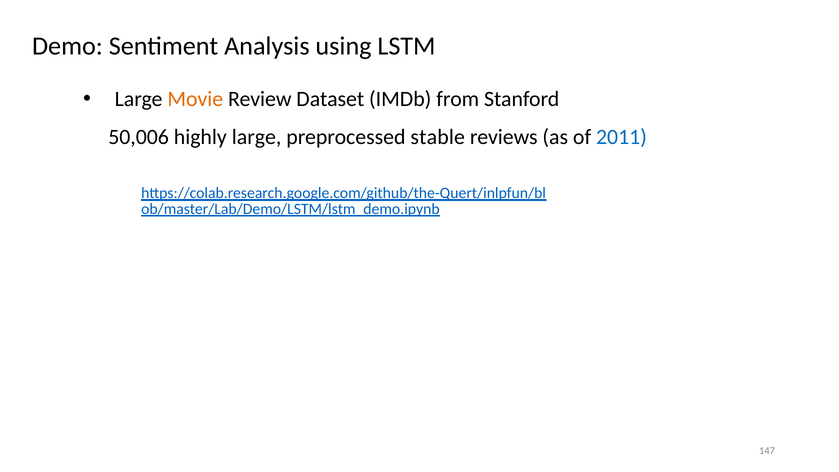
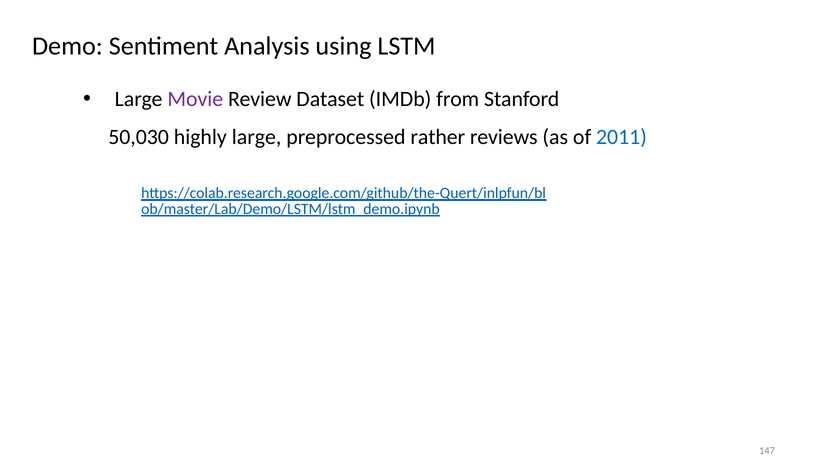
Movie colour: orange -> purple (195, 99)
50,006: 50,006 -> 50,030 (139, 137)
stable: stable -> rather (438, 137)
